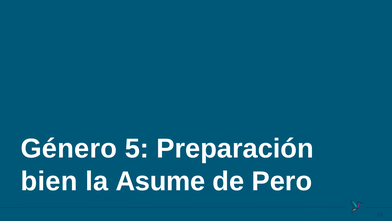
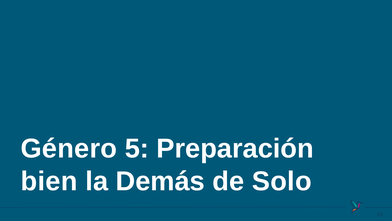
Asume: Asume -> Demás (160, 181)
Pero: Pero -> Solo (282, 181)
